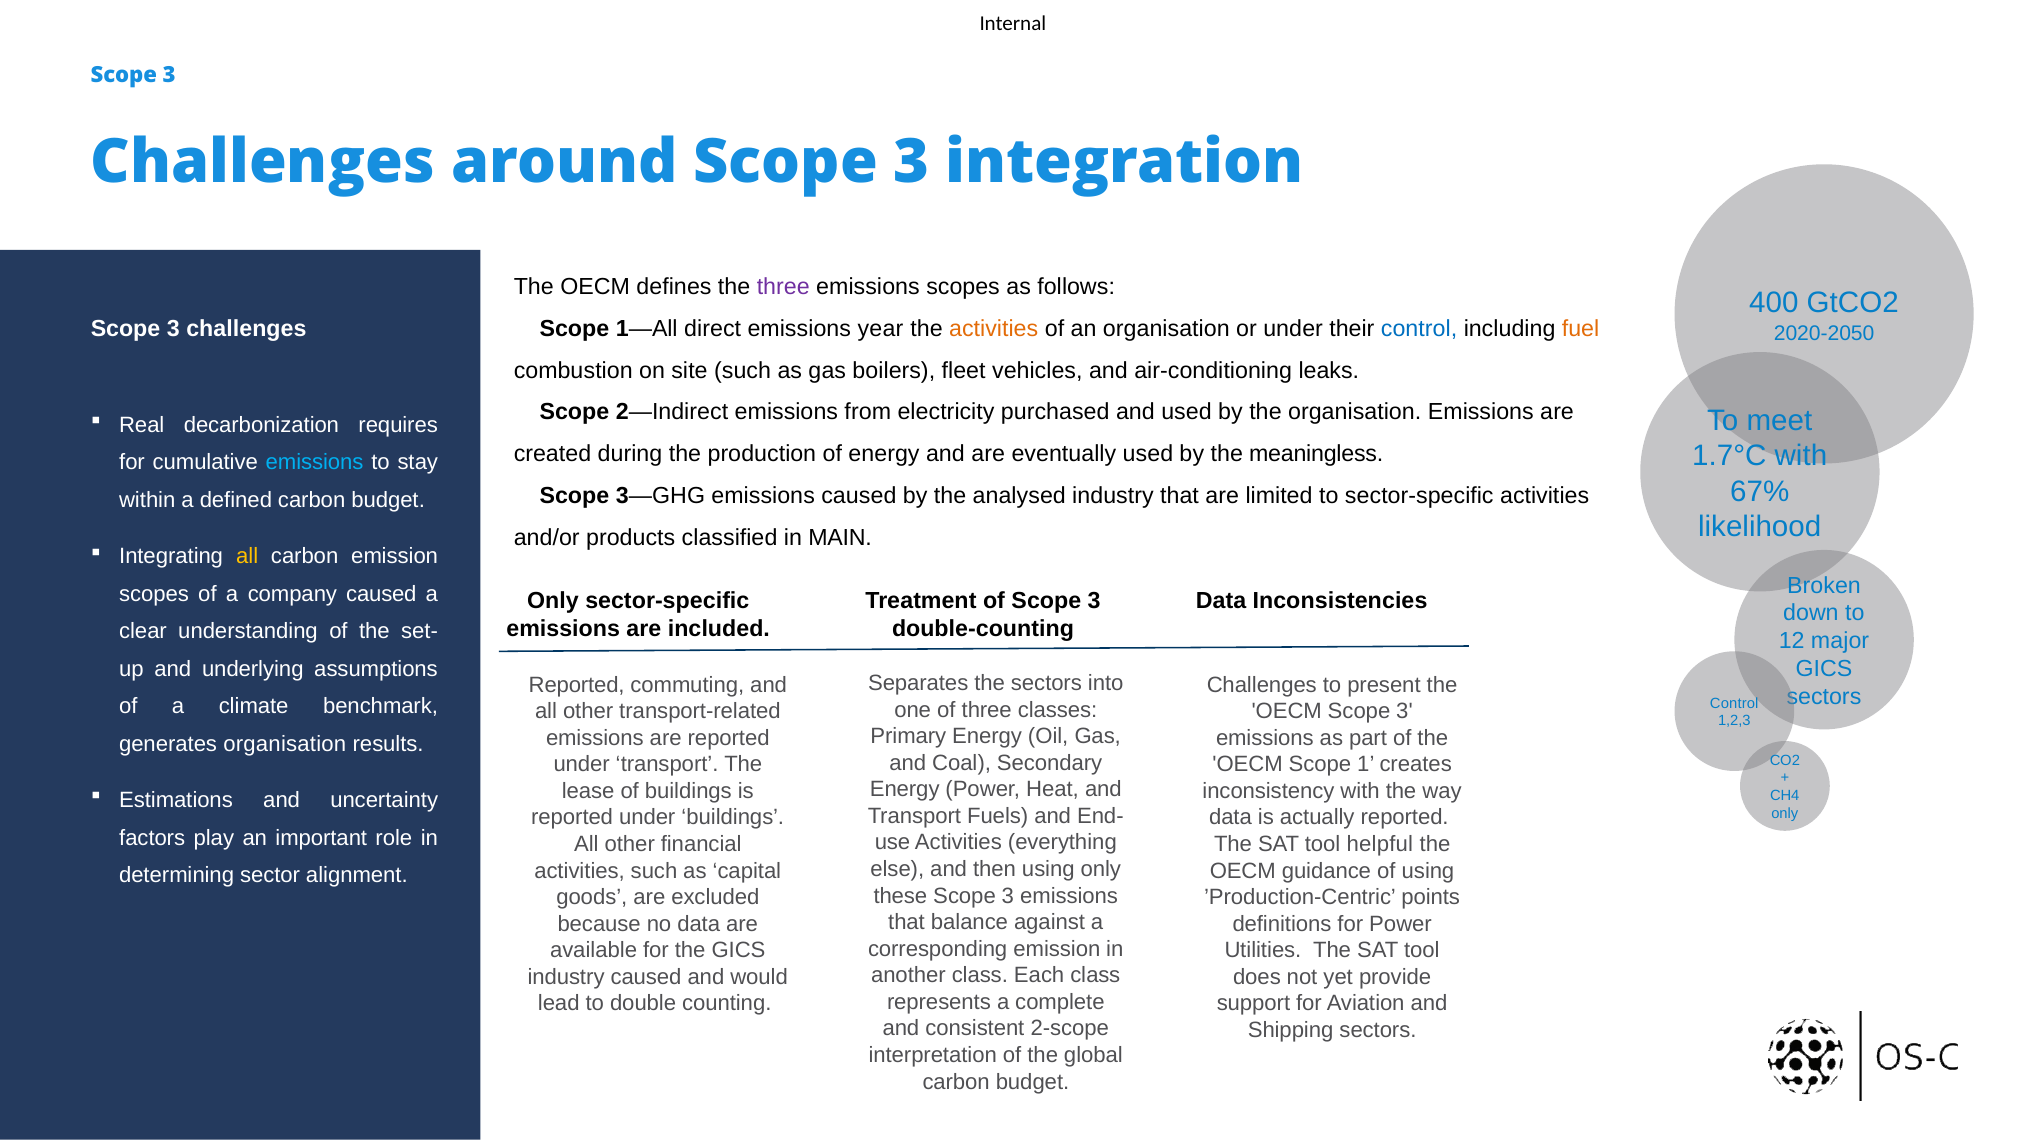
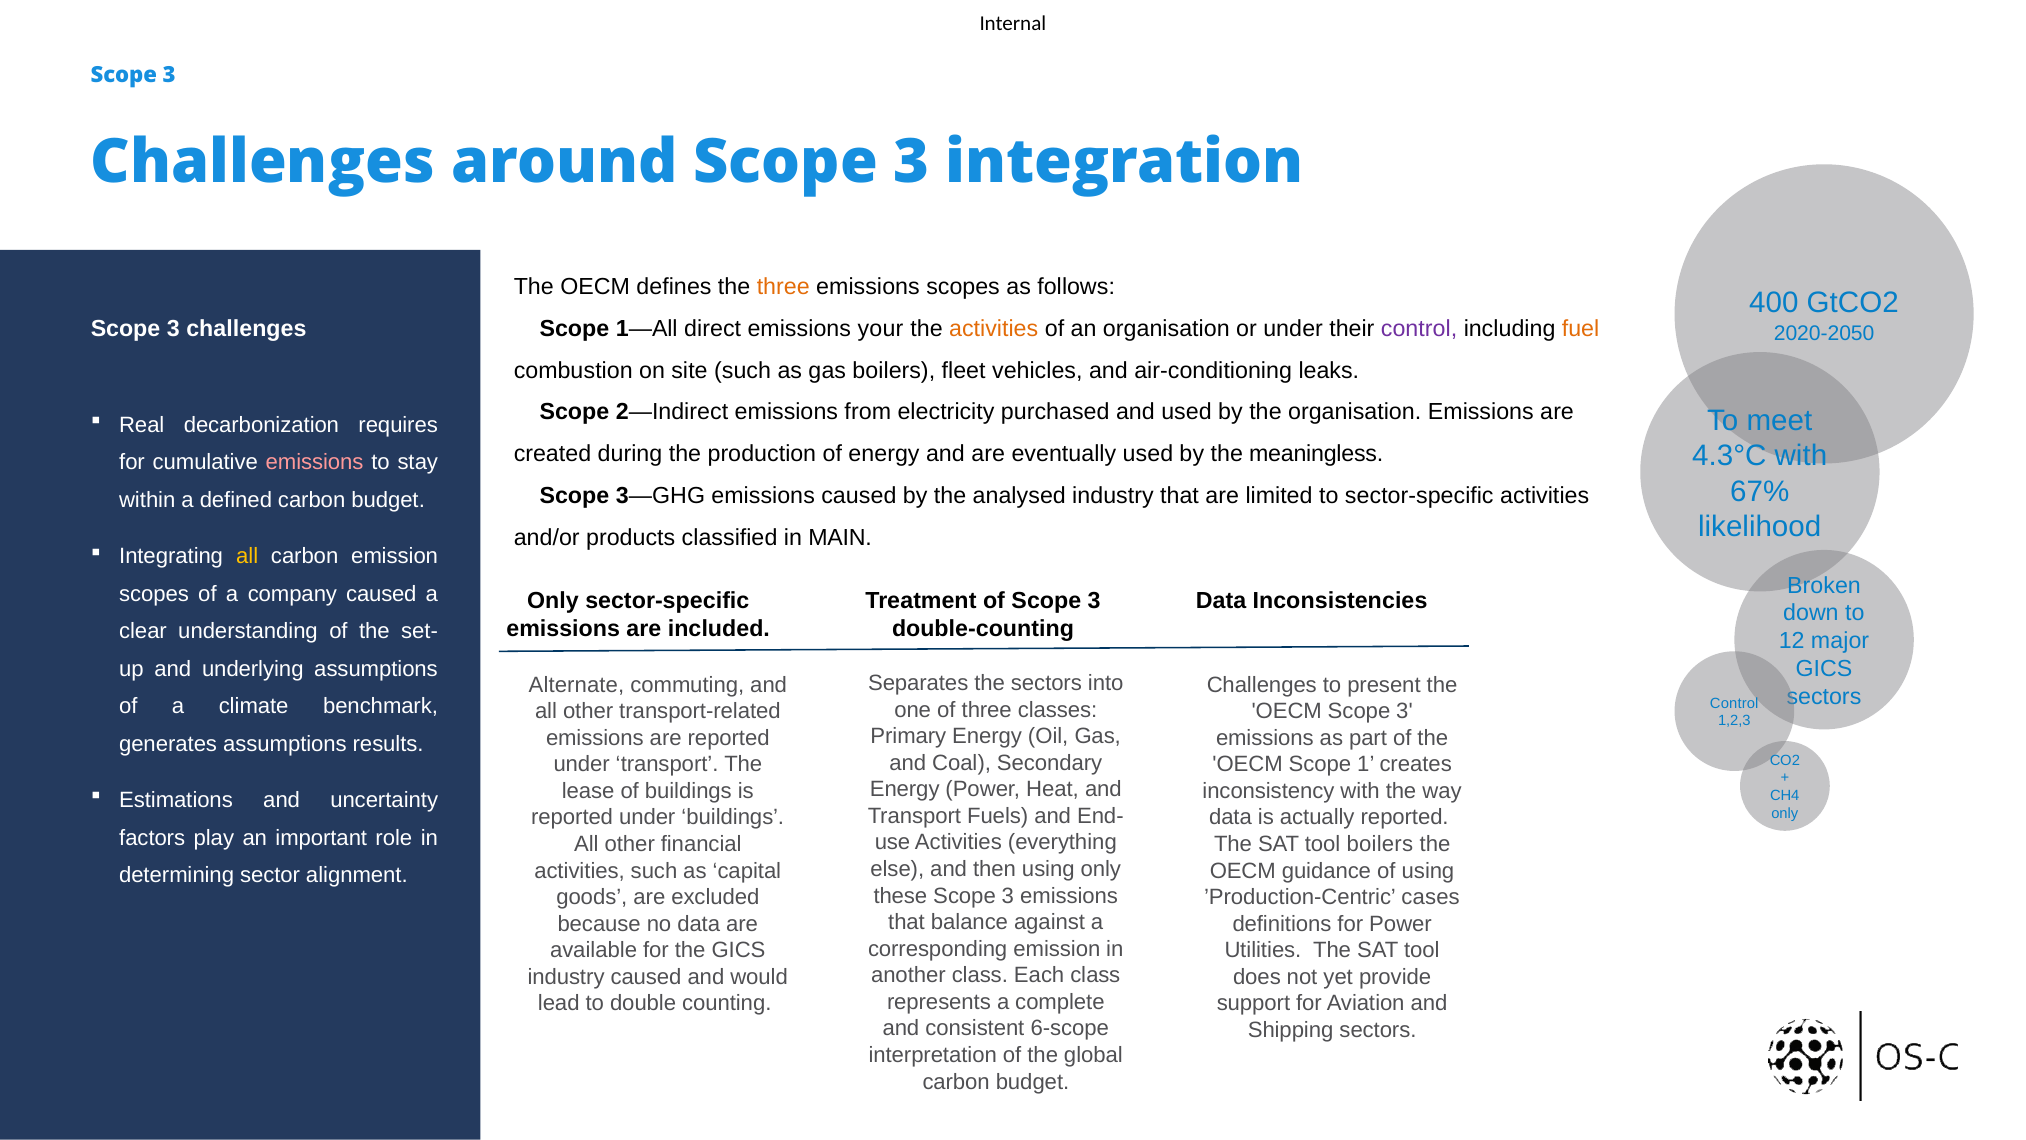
three colour: purple -> orange (783, 287)
year: year -> your (881, 328)
control colour: blue -> purple (1419, 328)
1.7°C: 1.7°C -> 4.3°C (1729, 456)
emissions colour: light blue -> pink (315, 462)
Reported: Reported -> Alternate (576, 684)
generates organisation: organisation -> assumptions (285, 744)
tool helpful: helpful -> boilers (1380, 844)
points: points -> cases (1431, 897)
2-scope: 2-scope -> 6-scope (1070, 1028)
